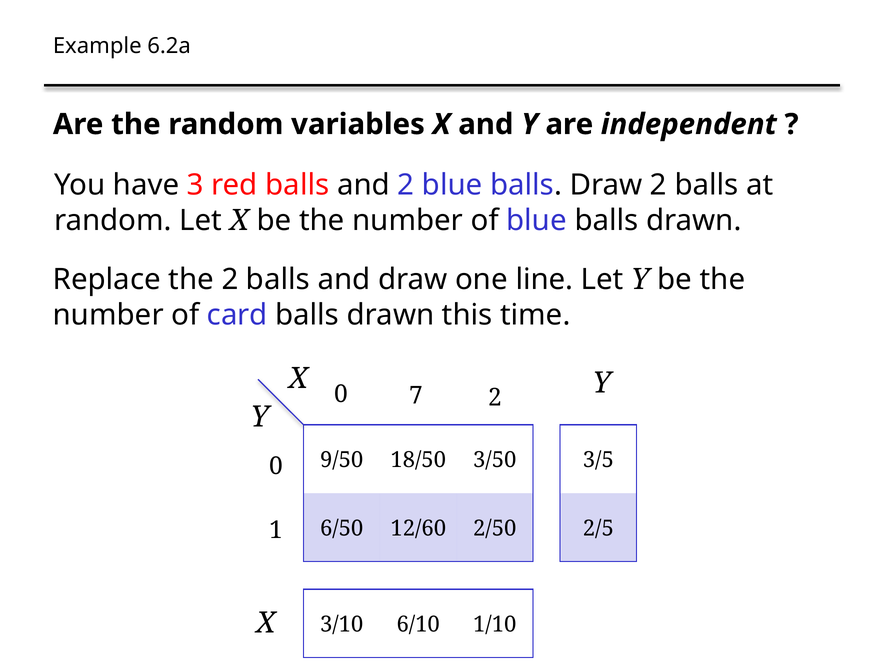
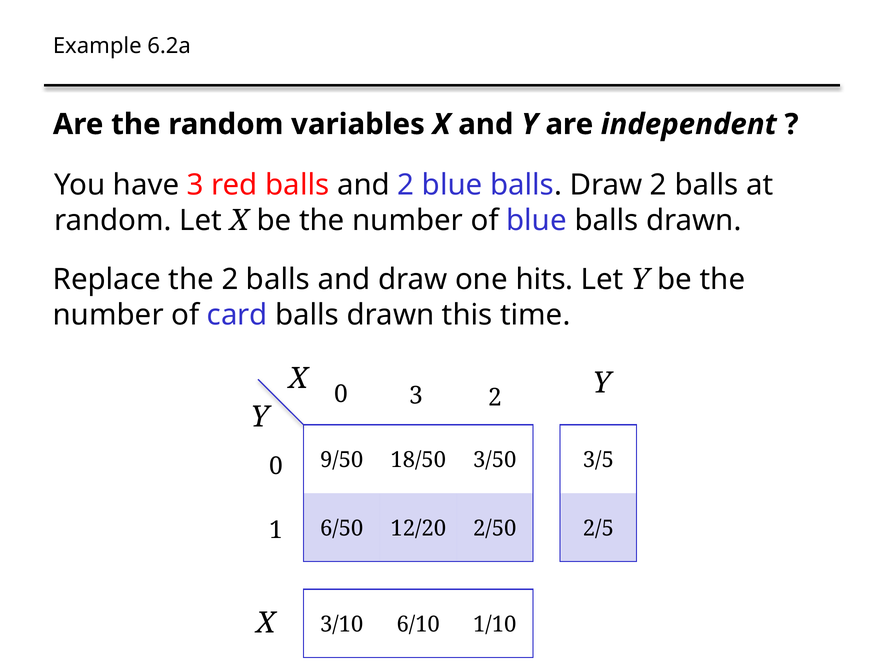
line: line -> hits (544, 280)
0 7: 7 -> 3 (416, 395)
12/60: 12/60 -> 12/20 (418, 529)
